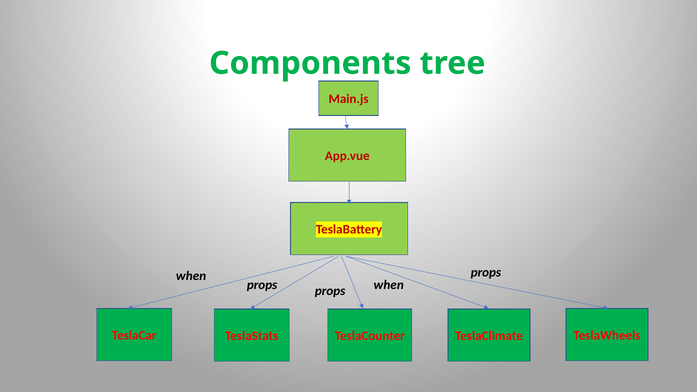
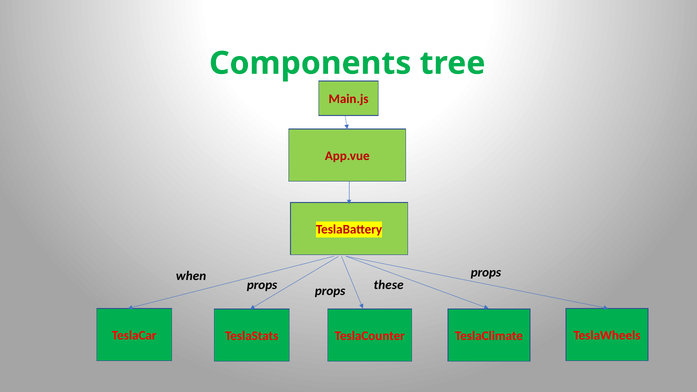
props props when: when -> these (389, 285)
